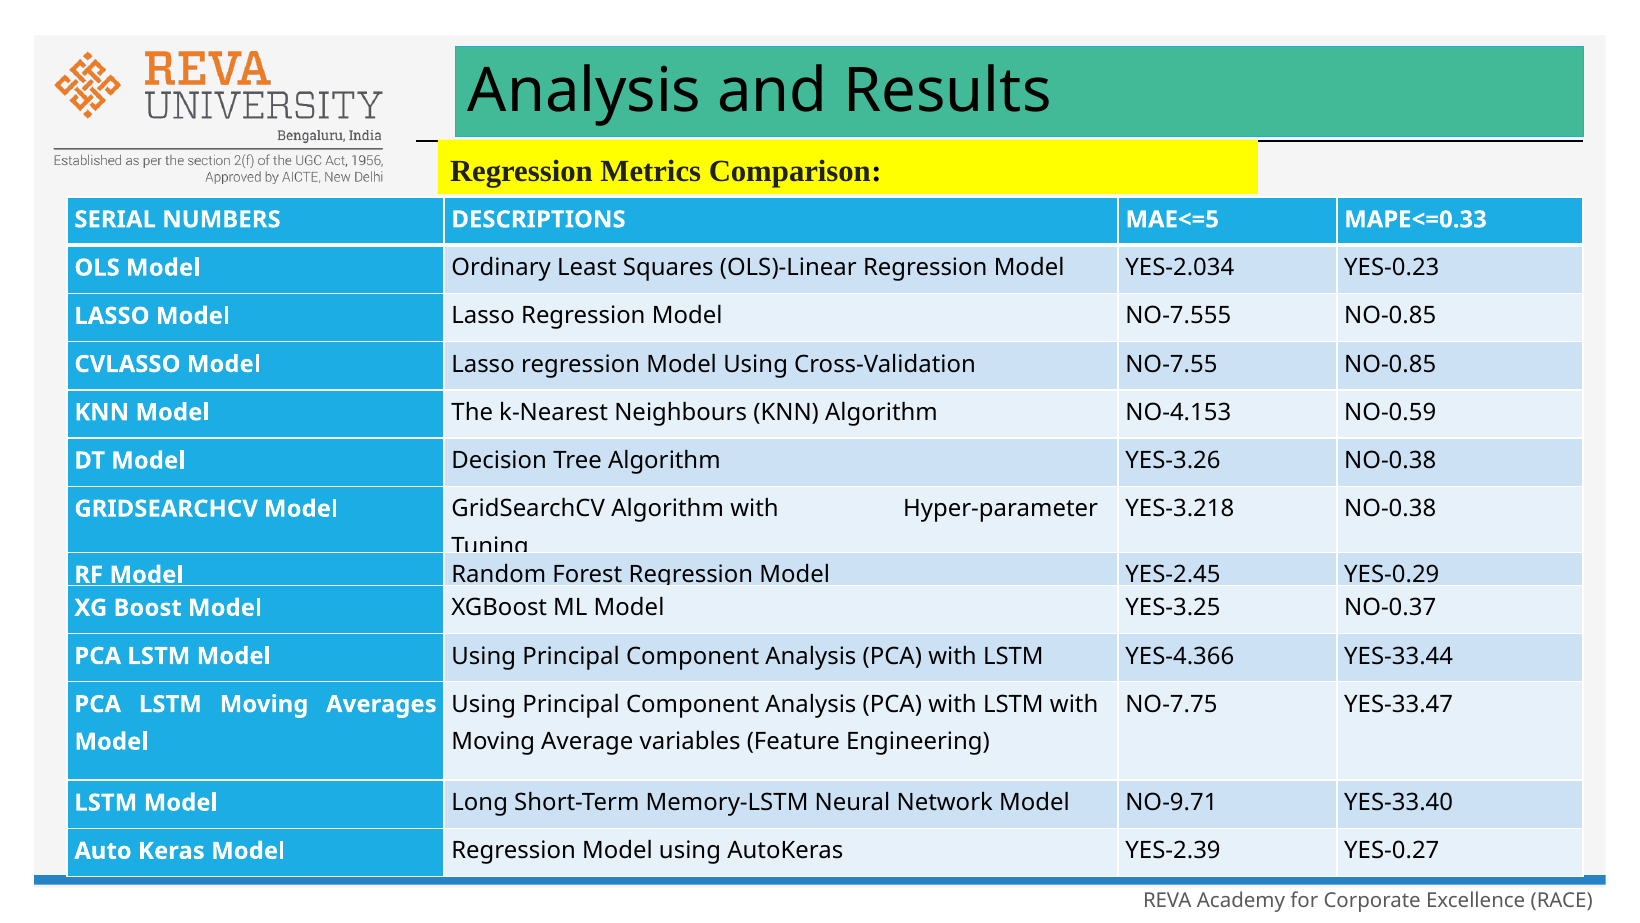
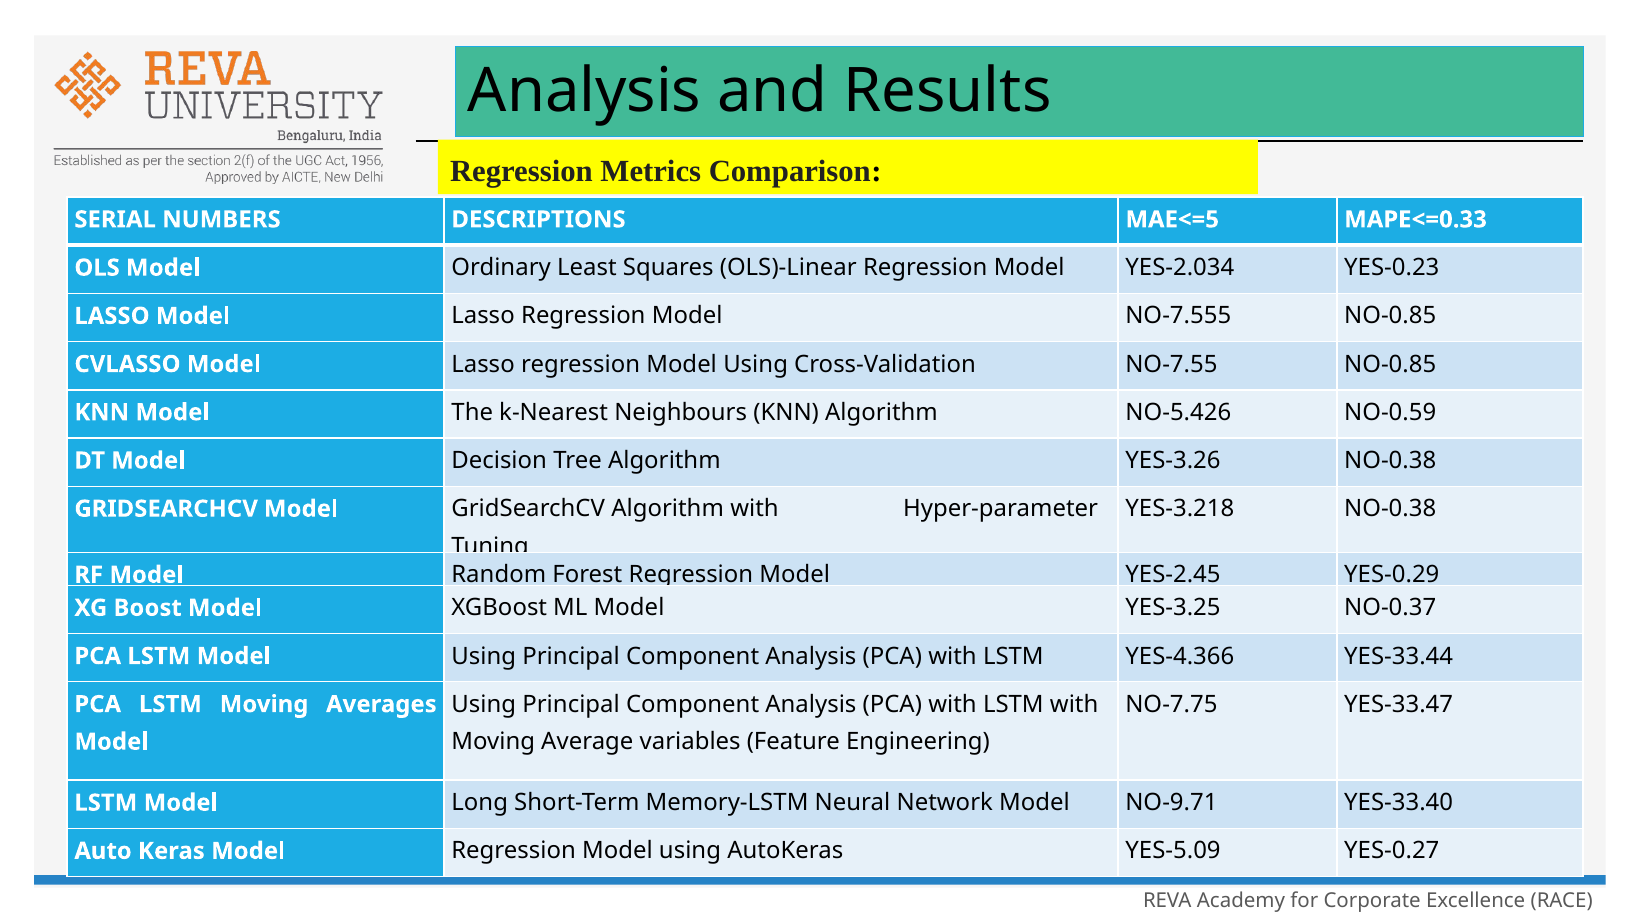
NO-4.153: NO-4.153 -> NO-5.426 (1178, 412)
YES-2.39: YES-2.39 -> YES-5.09 (1173, 851)
